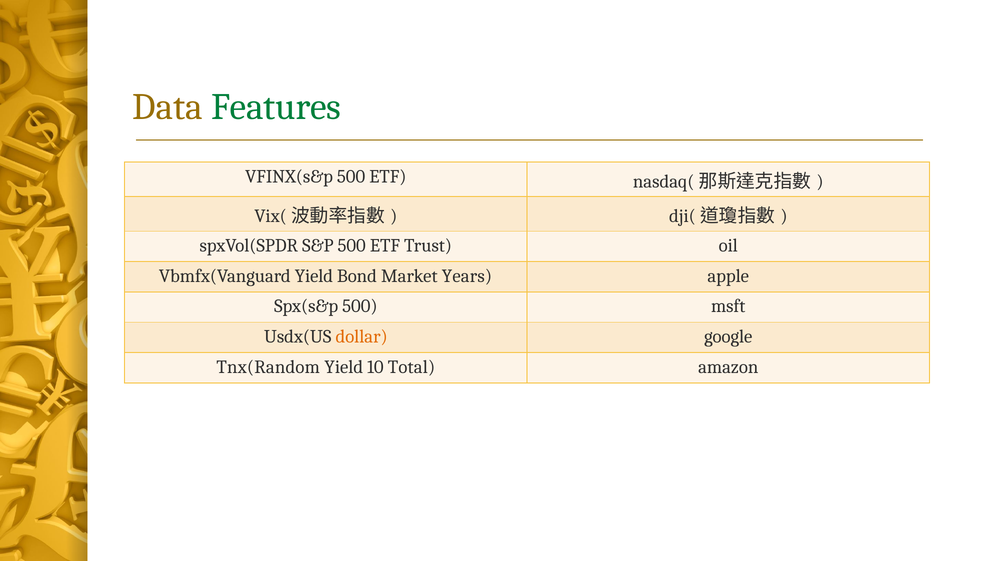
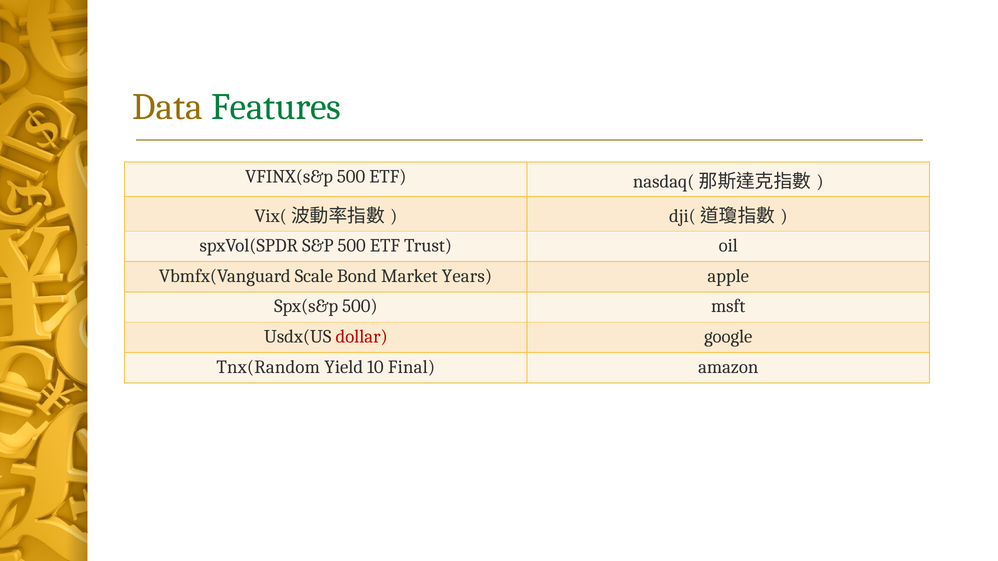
Vbmfx(Vanguard Yield: Yield -> Scale (314, 276)
dollar colour: orange -> red (362, 337)
Total: Total -> Final (412, 367)
